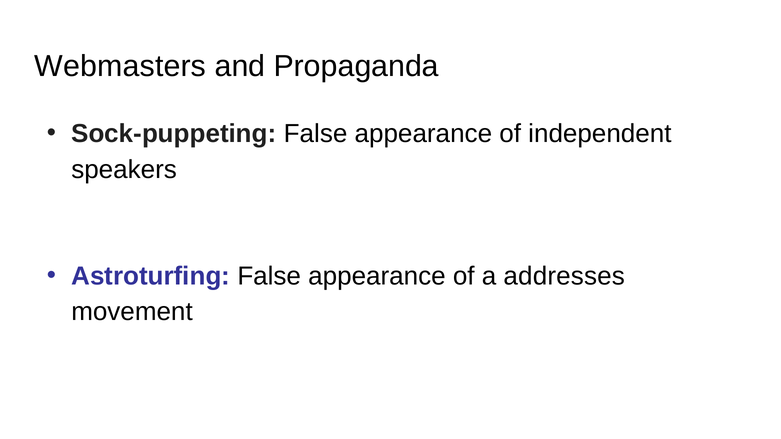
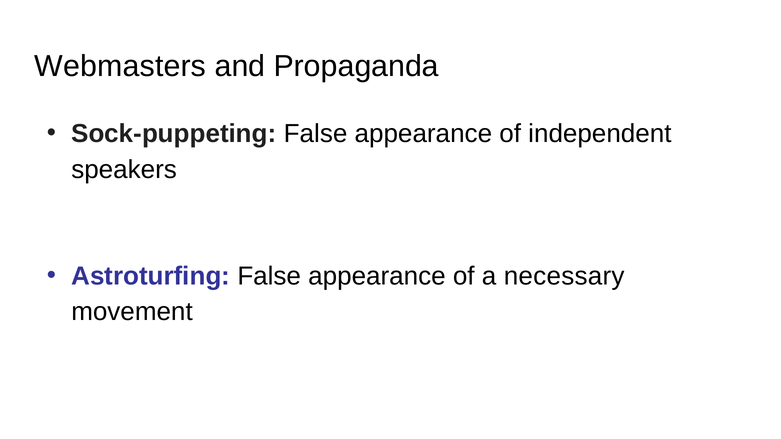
addresses: addresses -> necessary (564, 276)
